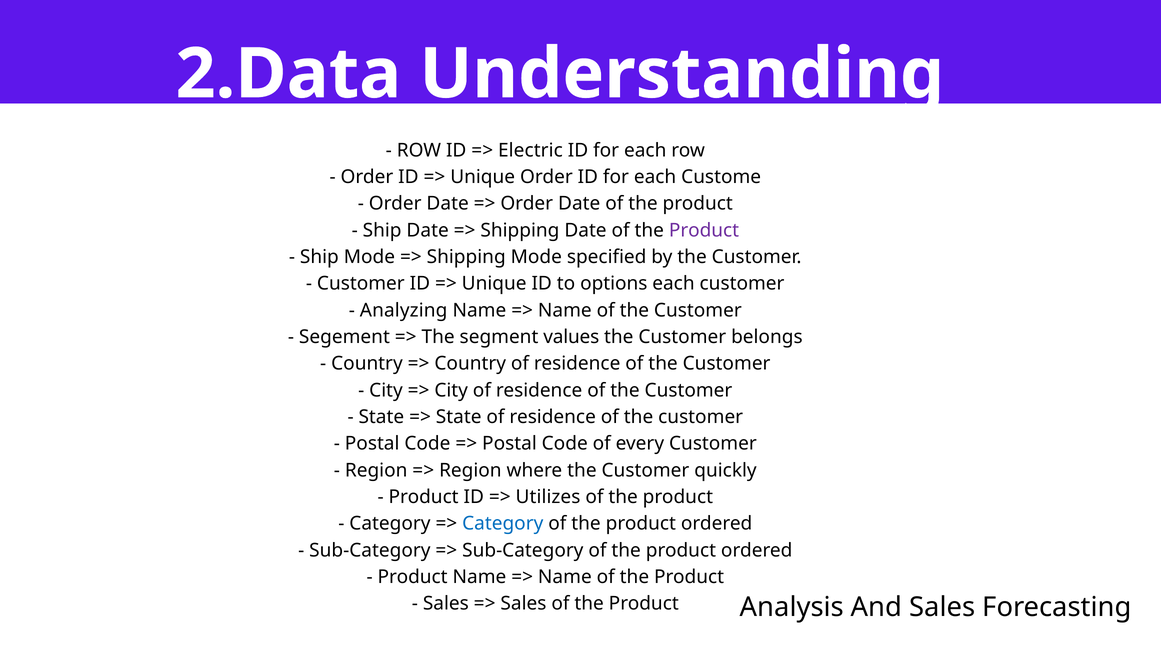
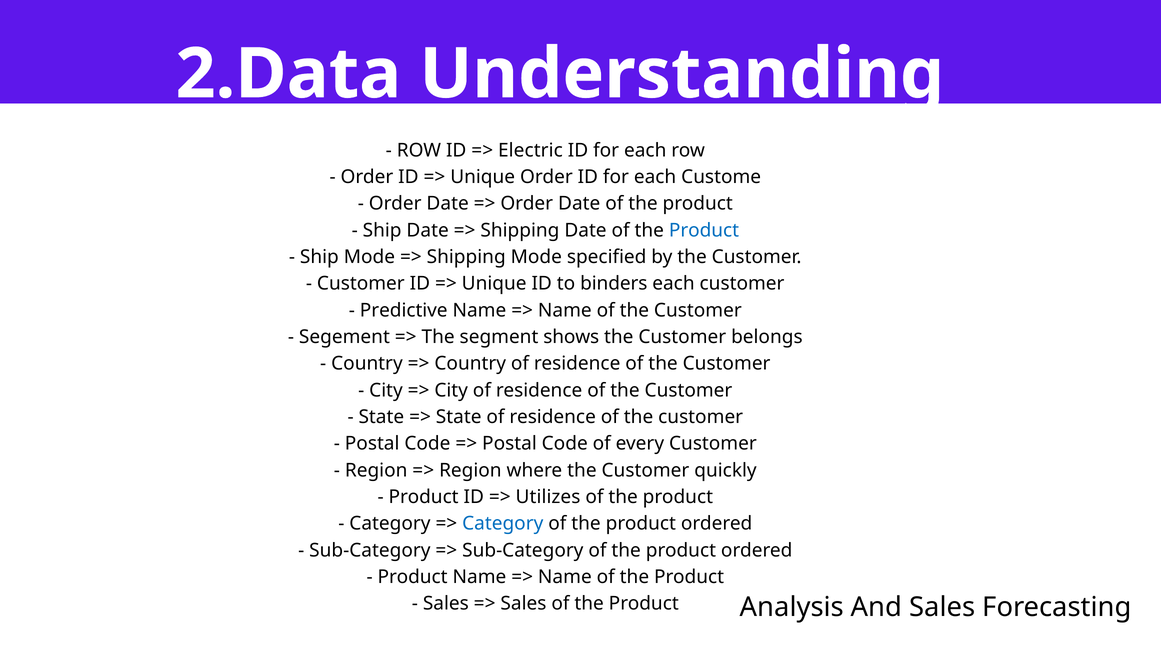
Product colour: purple -> blue (704, 230)
options: options -> binders (614, 284)
Analyzing: Analyzing -> Predictive (404, 310)
values: values -> shows (571, 337)
